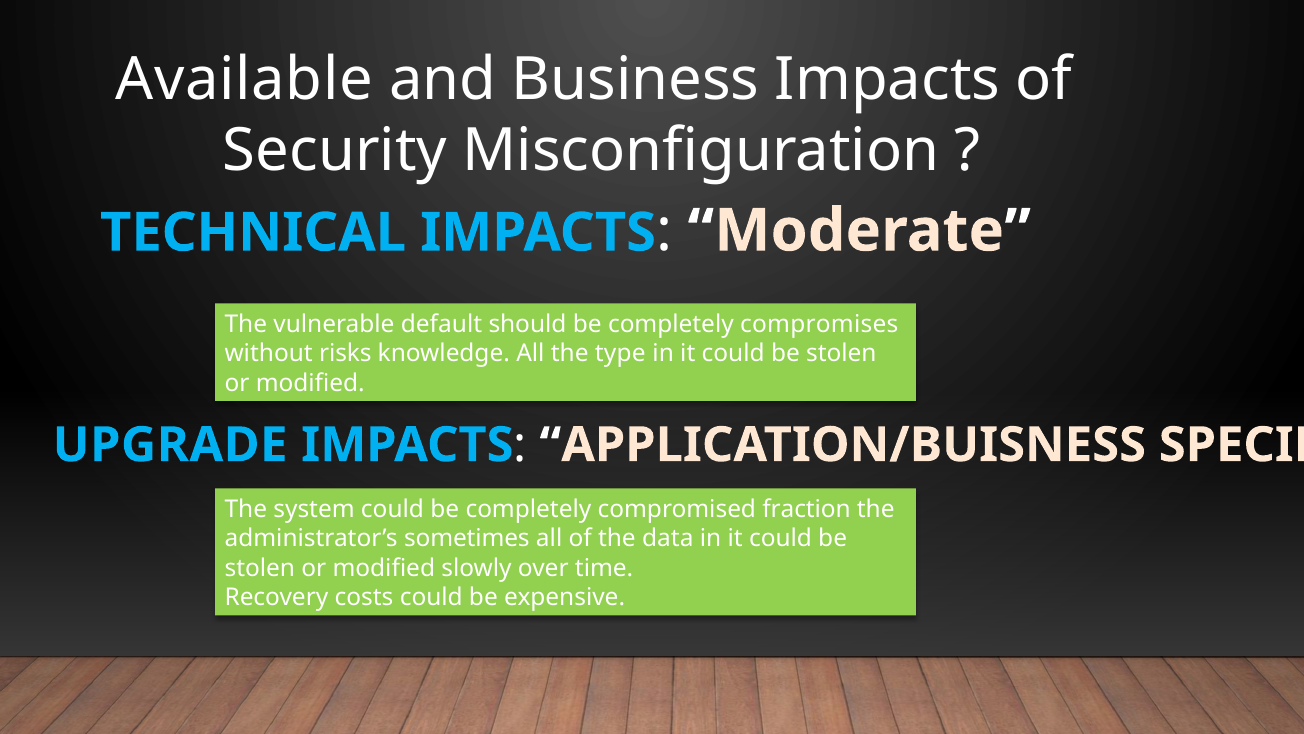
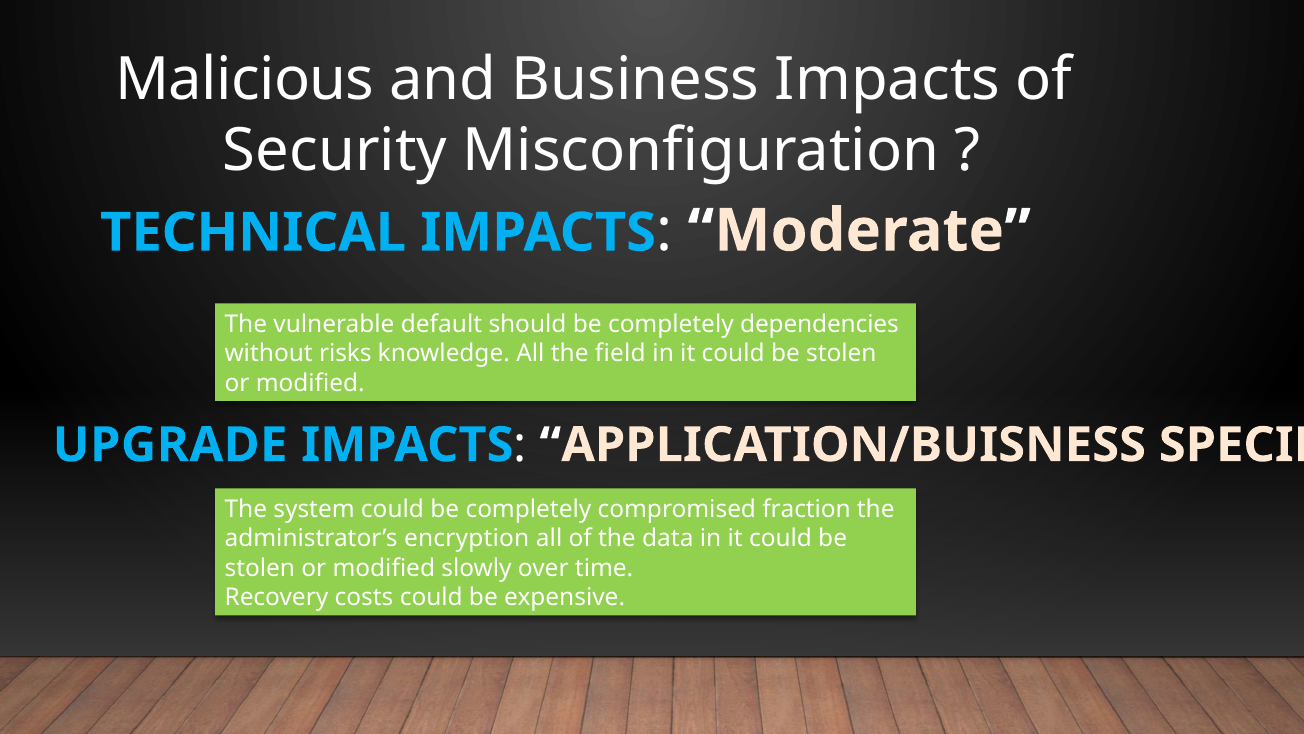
Available: Available -> Malicious (245, 79)
compromises: compromises -> dependencies (819, 324)
type: type -> field (620, 354)
sometimes: sometimes -> encryption (467, 538)
